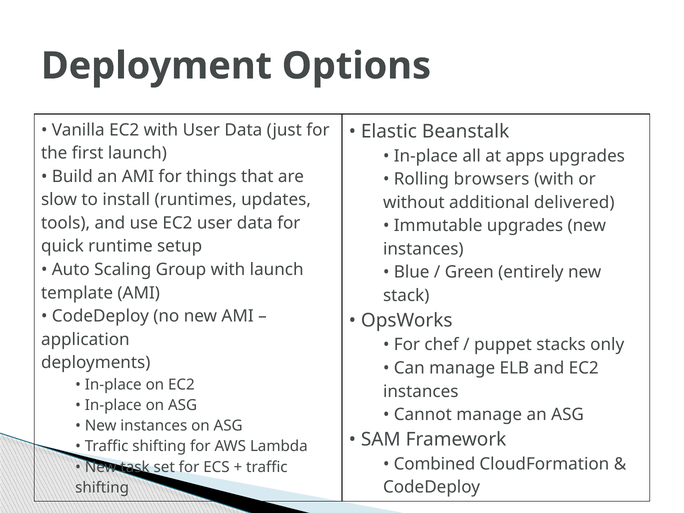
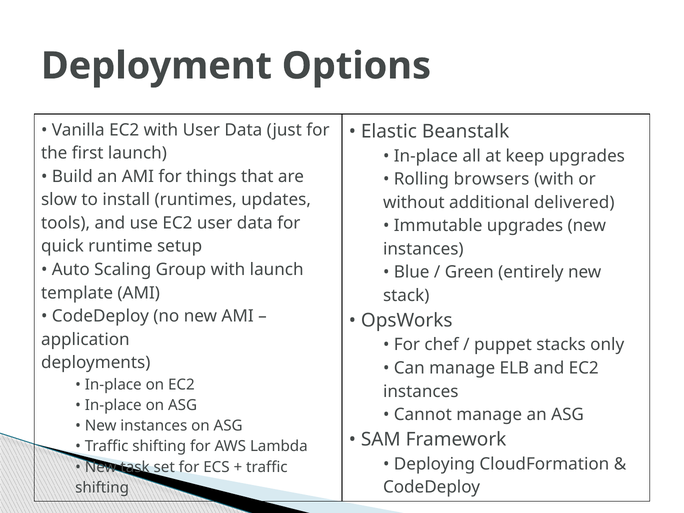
apps: apps -> keep (525, 156)
Combined: Combined -> Deploying (434, 464)
